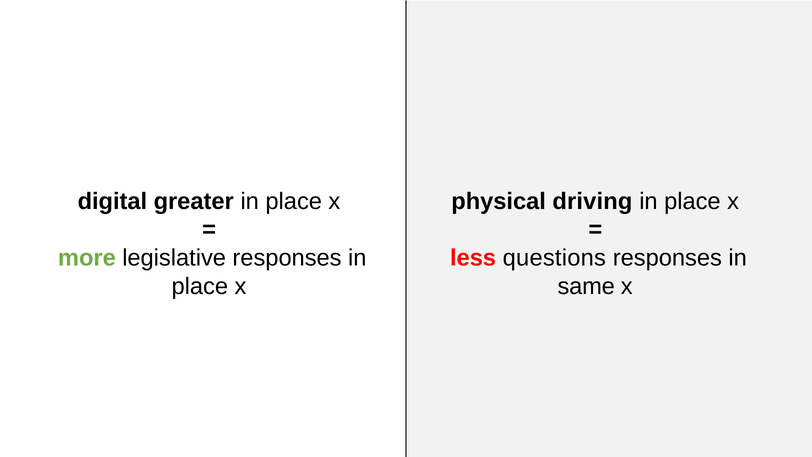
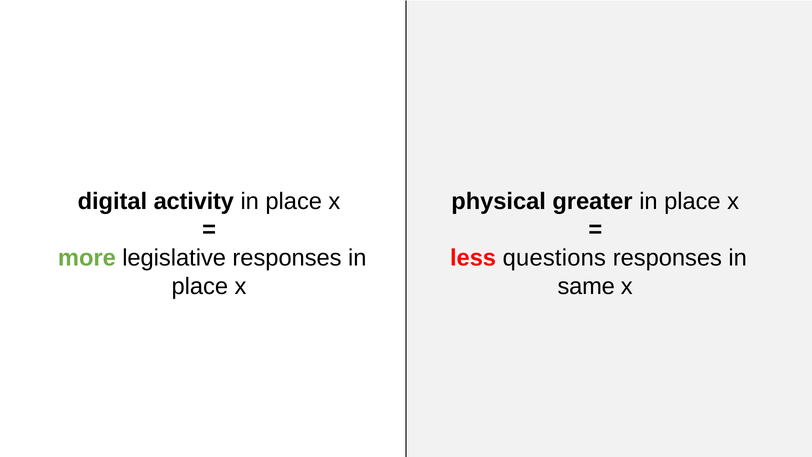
greater: greater -> activity (194, 201)
driving: driving -> greater (593, 201)
